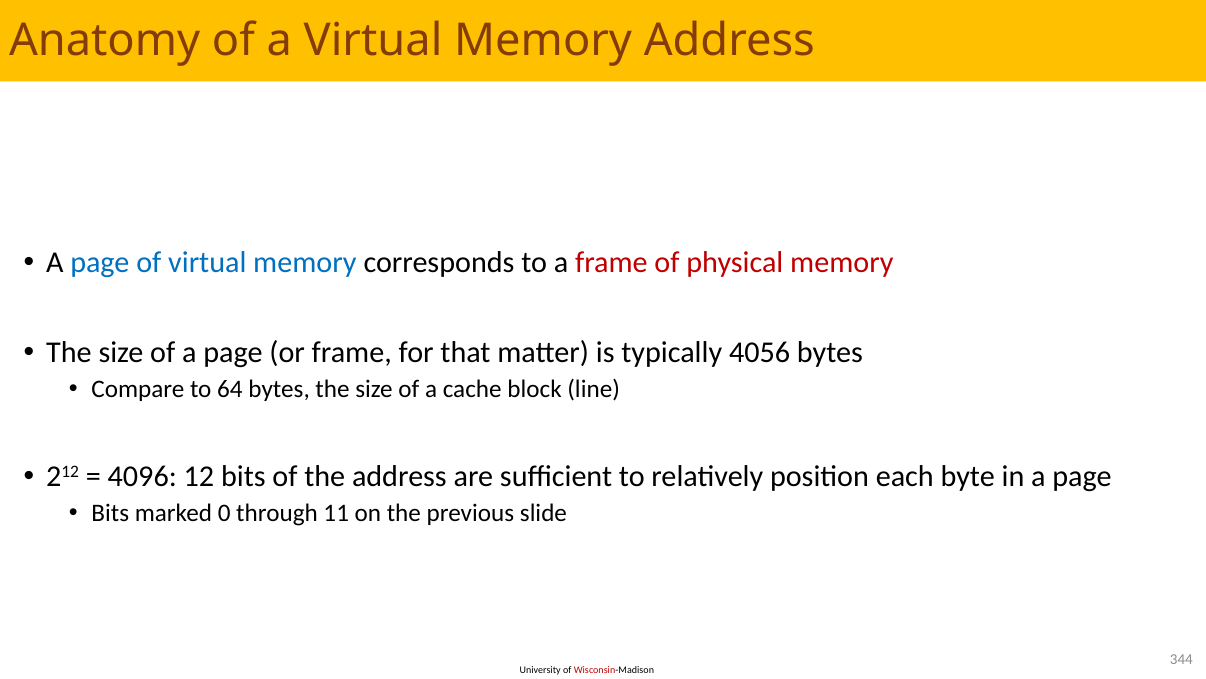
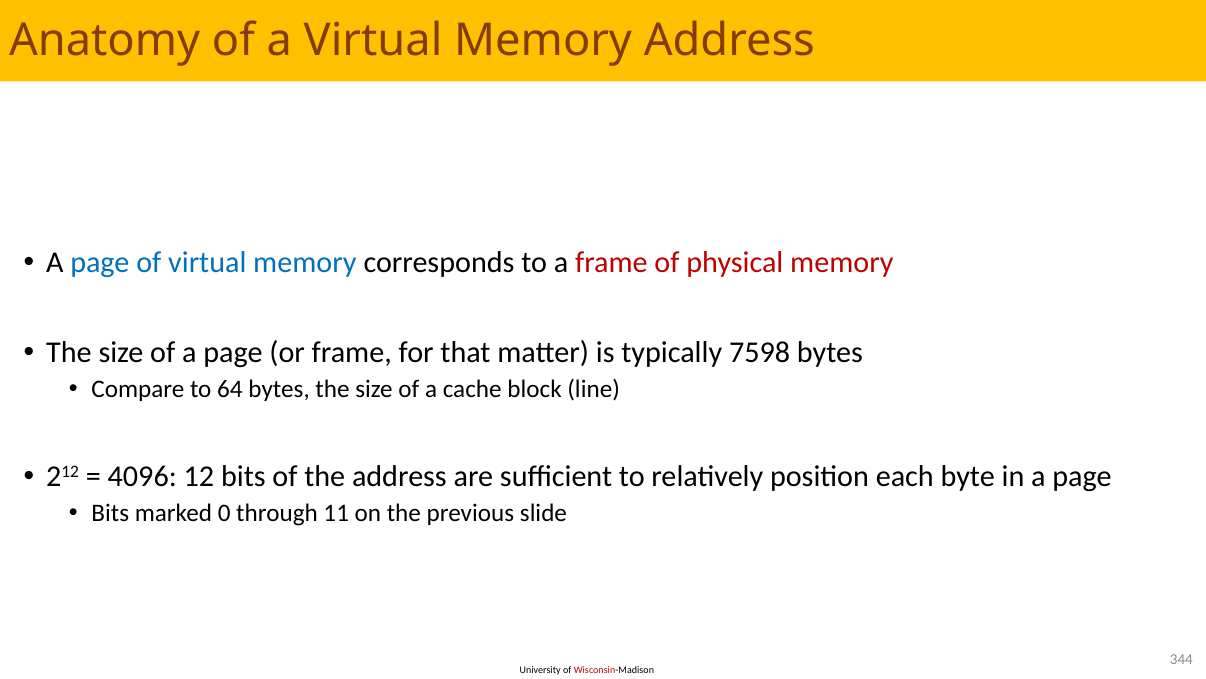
4056: 4056 -> 7598 (760, 353)
